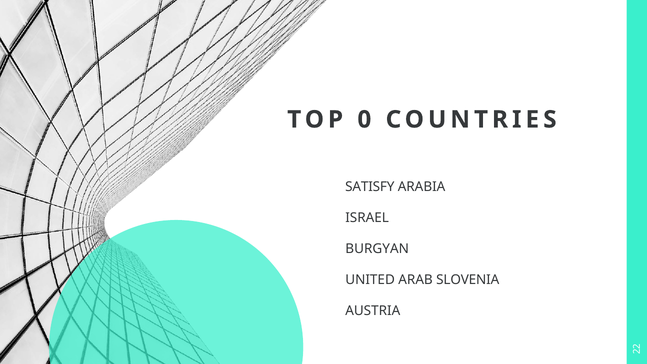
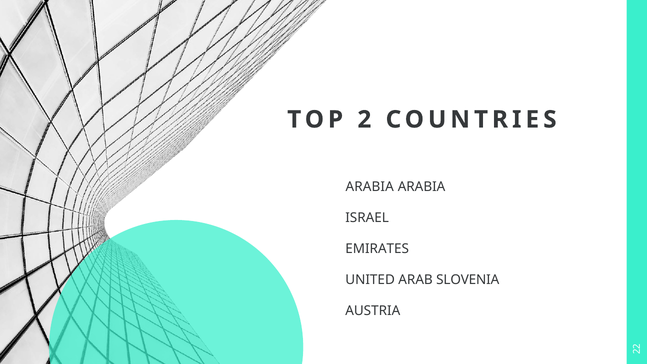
TOP 0: 0 -> 2 (364, 120)
SATISFY: SATISFY -> ARABIA (370, 187)
BURGYAN: BURGYAN -> EMIRATES (377, 249)
